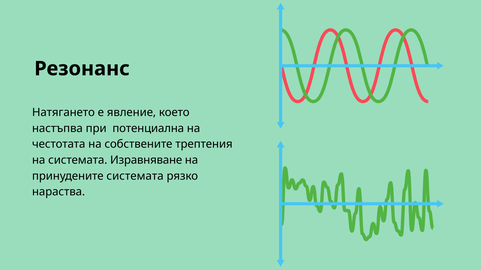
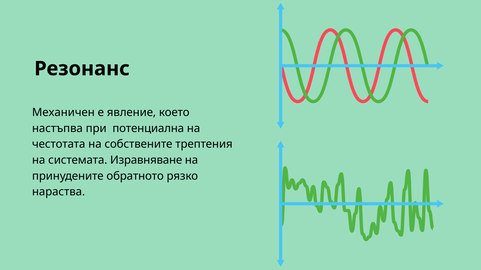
Натягането: Натягането -> Механичен (63, 113)
принудените системата: системата -> обратното (135, 176)
